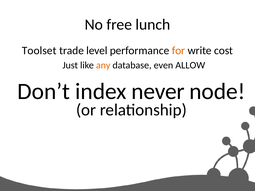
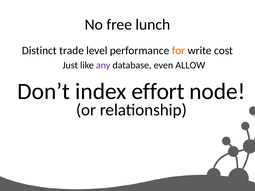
Toolset: Toolset -> Distinct (39, 51)
any colour: orange -> purple (103, 65)
never: never -> effort (158, 92)
